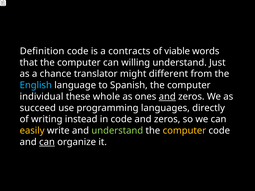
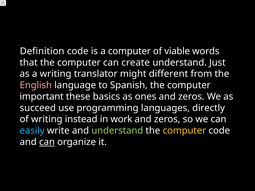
a contracts: contracts -> computer (129, 51)
willing: willing -> create (136, 63)
a chance: chance -> writing (56, 74)
English colour: light blue -> pink (36, 85)
individual: individual -> important (42, 97)
whole: whole -> basics (106, 97)
and underline: present -> none (167, 97)
in code: code -> work (121, 119)
easily colour: yellow -> light blue (32, 131)
